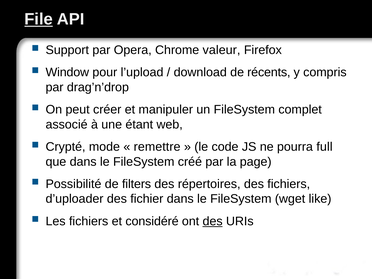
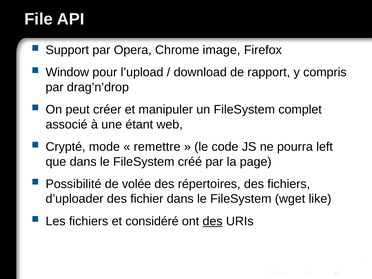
File underline: present -> none (39, 19)
valeur: valeur -> image (221, 50)
récents: récents -> rapport (269, 72)
full: full -> left (325, 147)
filters: filters -> volée (137, 184)
